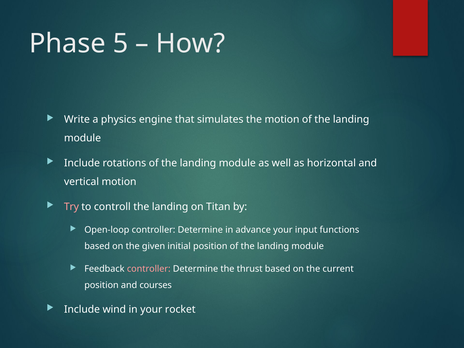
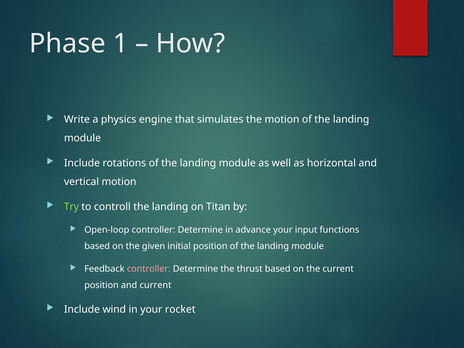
5: 5 -> 1 (120, 43)
Try colour: pink -> light green (71, 207)
and courses: courses -> current (156, 285)
